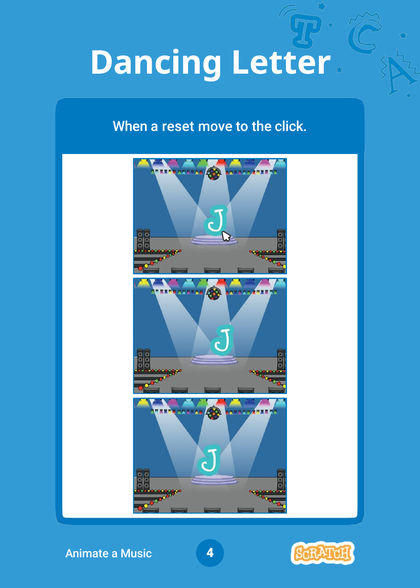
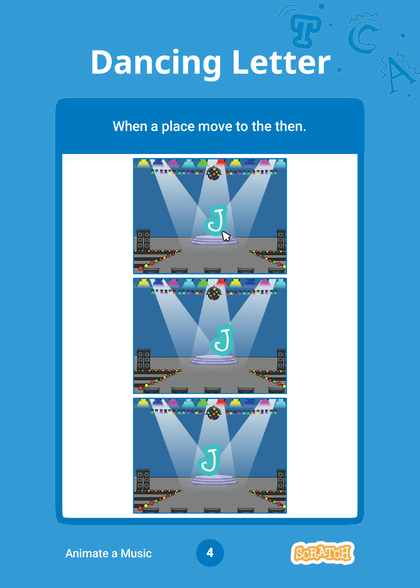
reset: reset -> place (178, 127)
click: click -> then (291, 127)
